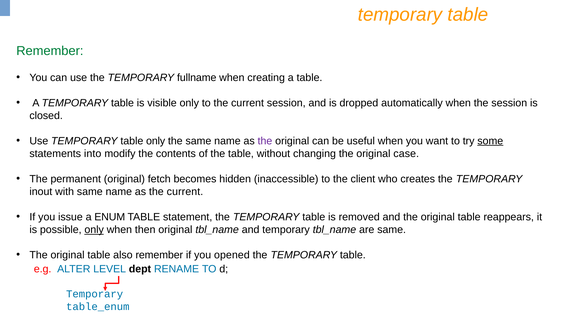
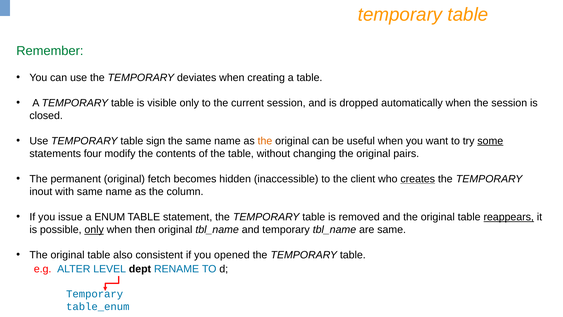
fullname: fullname -> deviates (197, 77)
table only: only -> sign (156, 141)
the colour: purple -> orange (265, 141)
into: into -> four (93, 153)
case: case -> pairs (406, 153)
creates underline: none -> present (418, 179)
as the current: current -> column (185, 191)
reappears underline: none -> present (509, 217)
also remember: remember -> consistent (159, 255)
